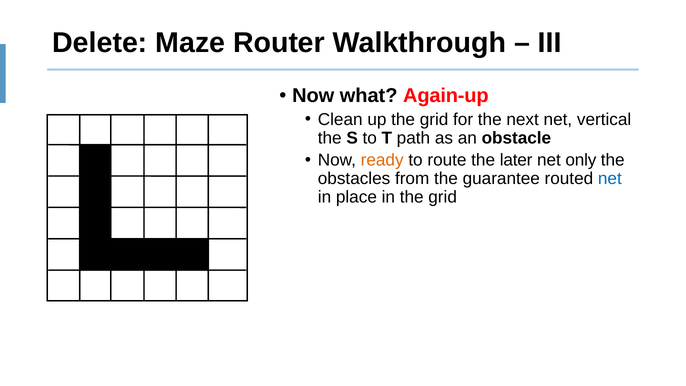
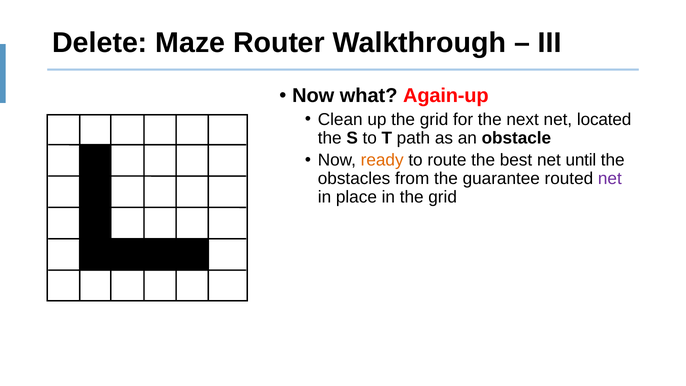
vertical: vertical -> located (604, 119)
later: later -> best (516, 160)
only: only -> until (581, 160)
net colour: blue -> purple (610, 179)
